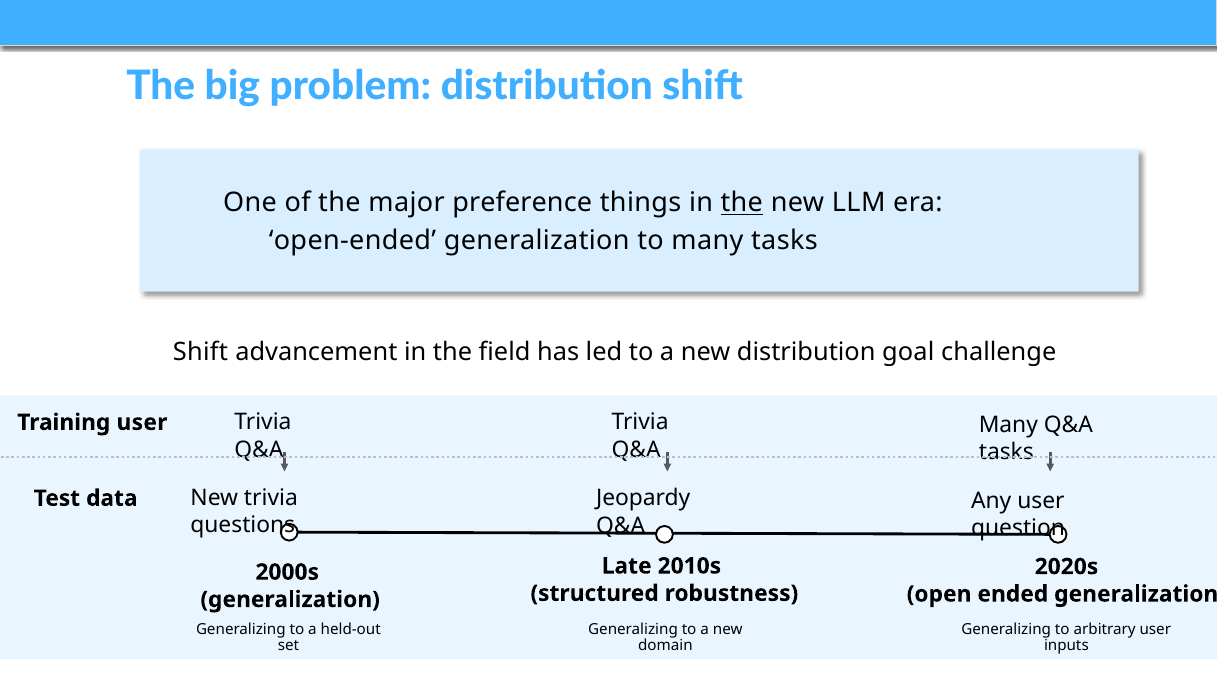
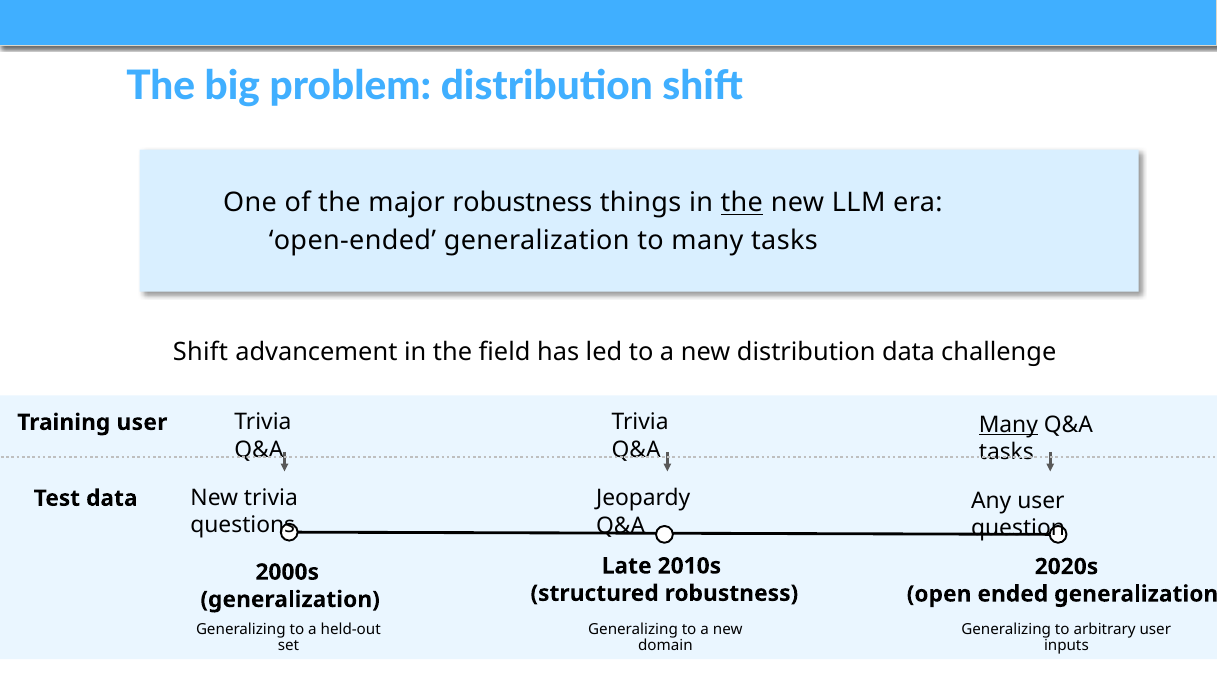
major preference: preference -> robustness (522, 203)
distribution goal: goal -> data (908, 353)
Many underline: none -> present (1008, 425)
